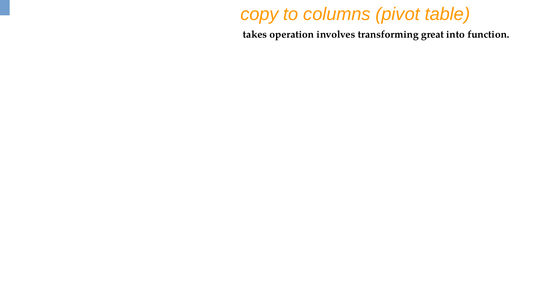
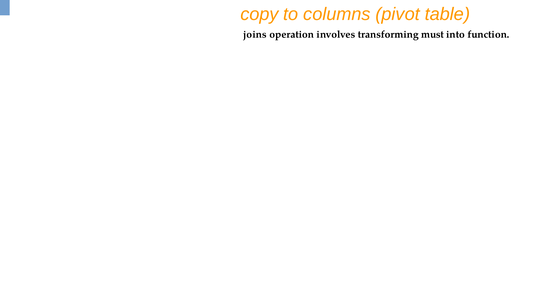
takes: takes -> joins (255, 35)
great: great -> must (433, 35)
